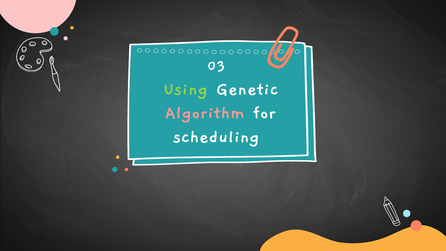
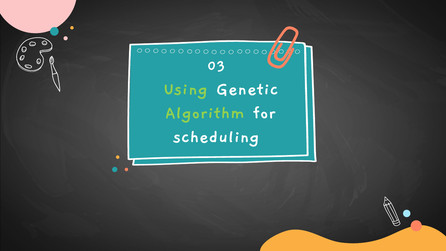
Algorithm colour: pink -> light green (205, 112)
